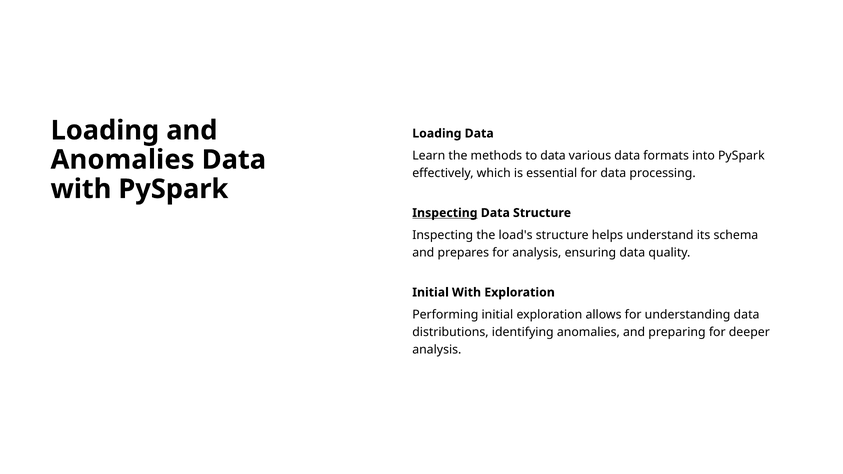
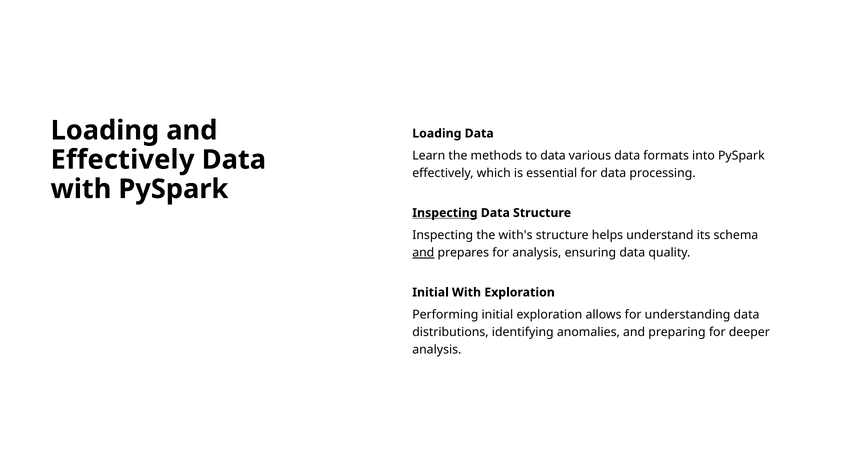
Anomalies: Anomalies -> Effectively (123, 160)
load's: load's -> with's (516, 235)
and underline: none -> present (423, 253)
